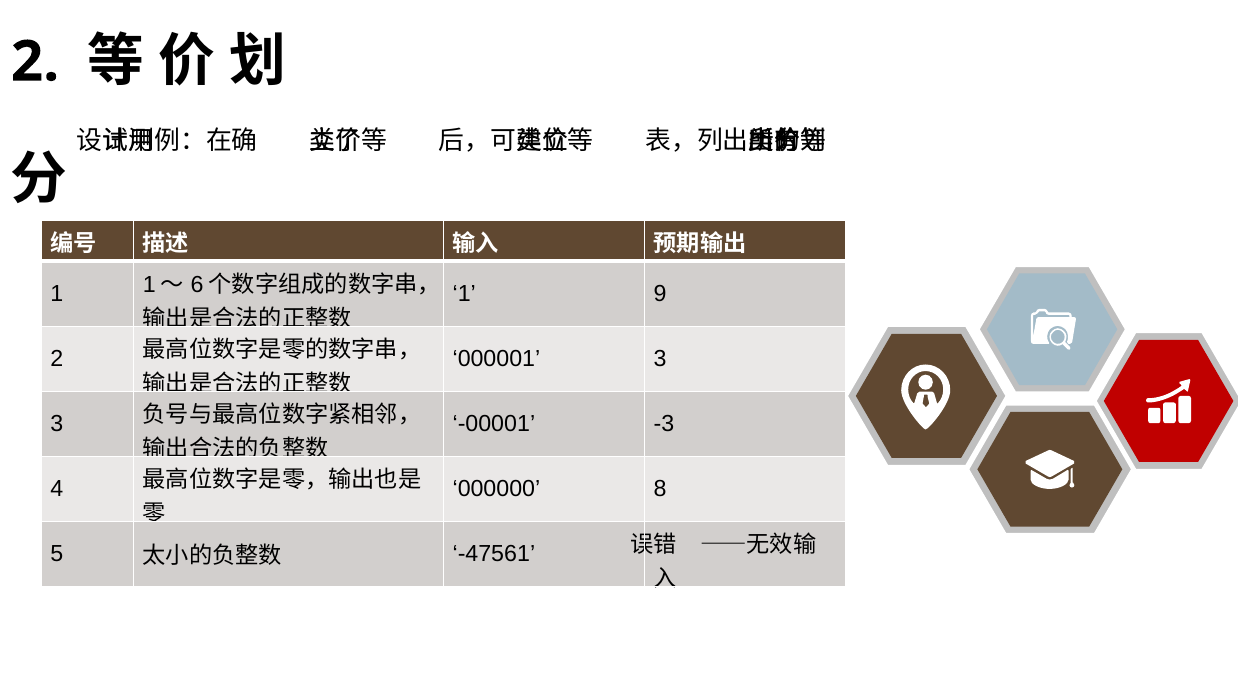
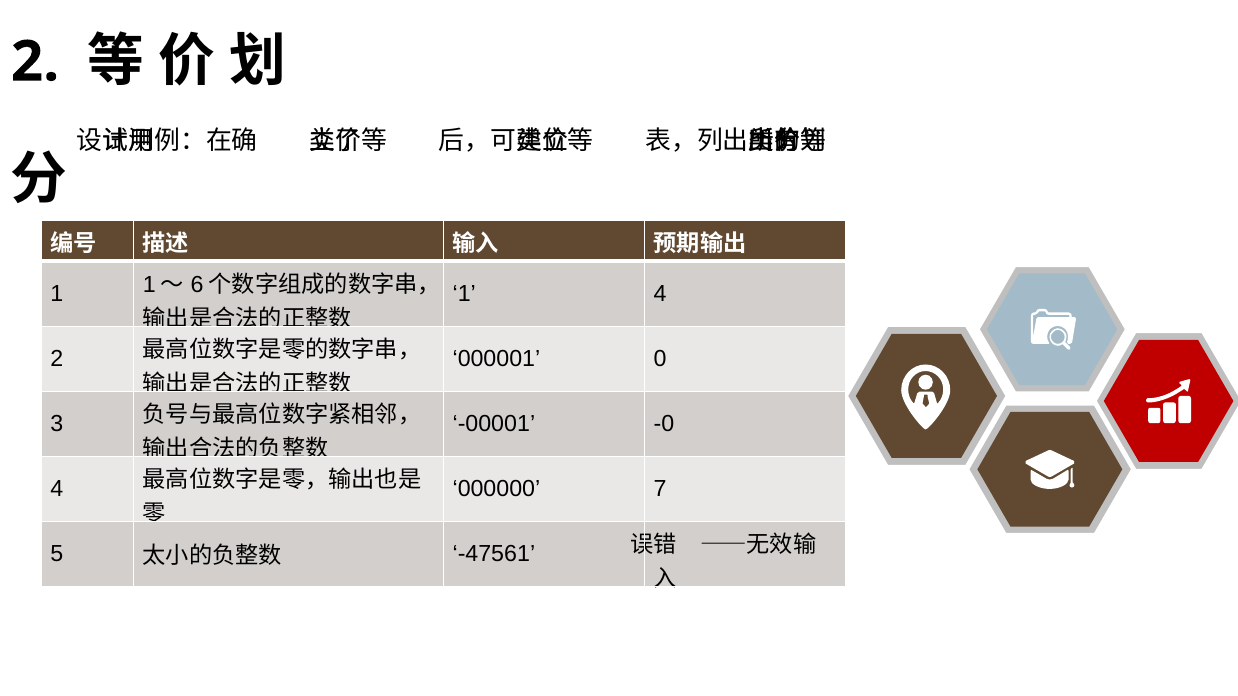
1 9: 9 -> 4 (660, 294)
000001 3: 3 -> 0 (660, 359)
-3: -3 -> -0 (664, 424)
8: 8 -> 7 (660, 489)
